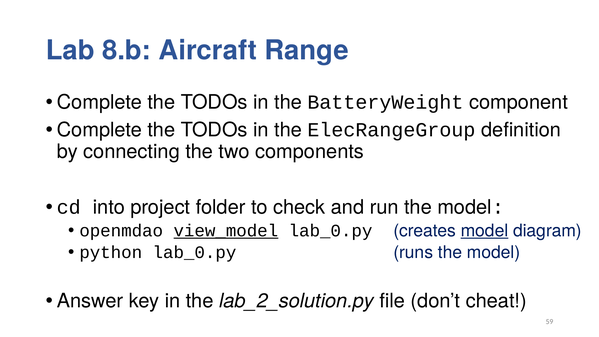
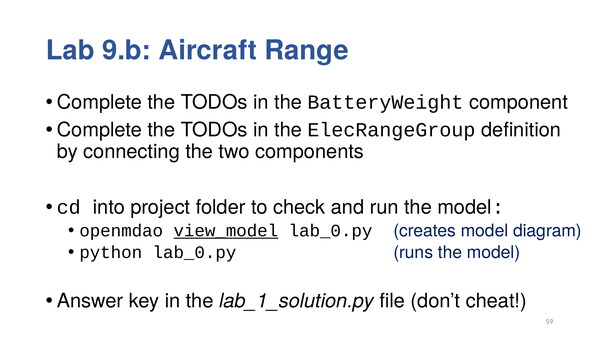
8.b: 8.b -> 9.b (127, 50)
model underline: present -> none (485, 231)
lab_2_solution.py: lab_2_solution.py -> lab_1_solution.py (297, 301)
